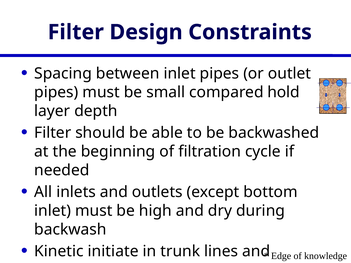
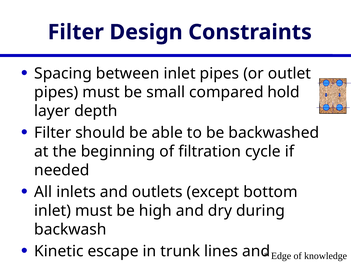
initiate: initiate -> escape (113, 252)
